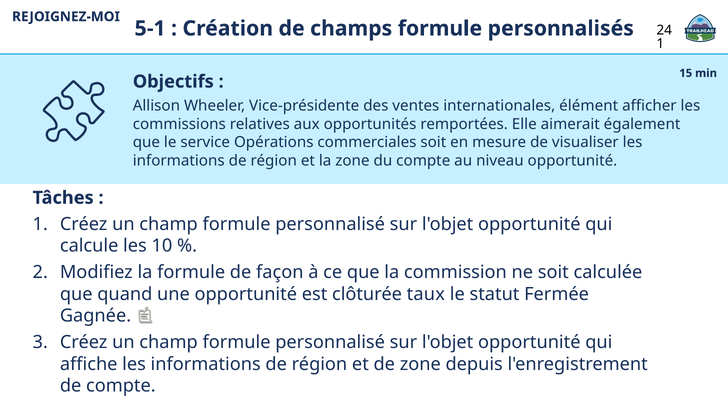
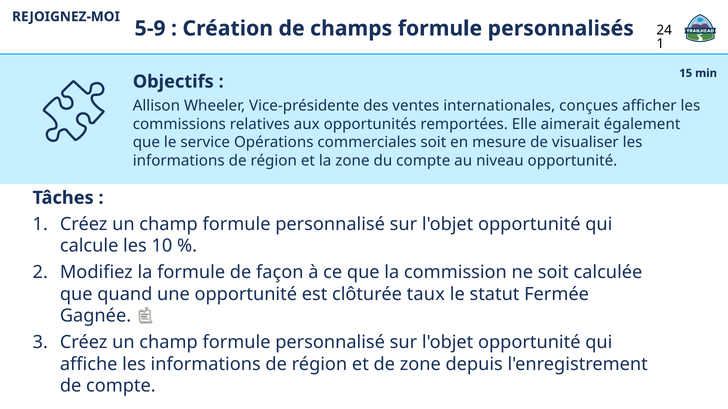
5-1: 5-1 -> 5-9 (150, 29)
élément: élément -> conçues (589, 106)
